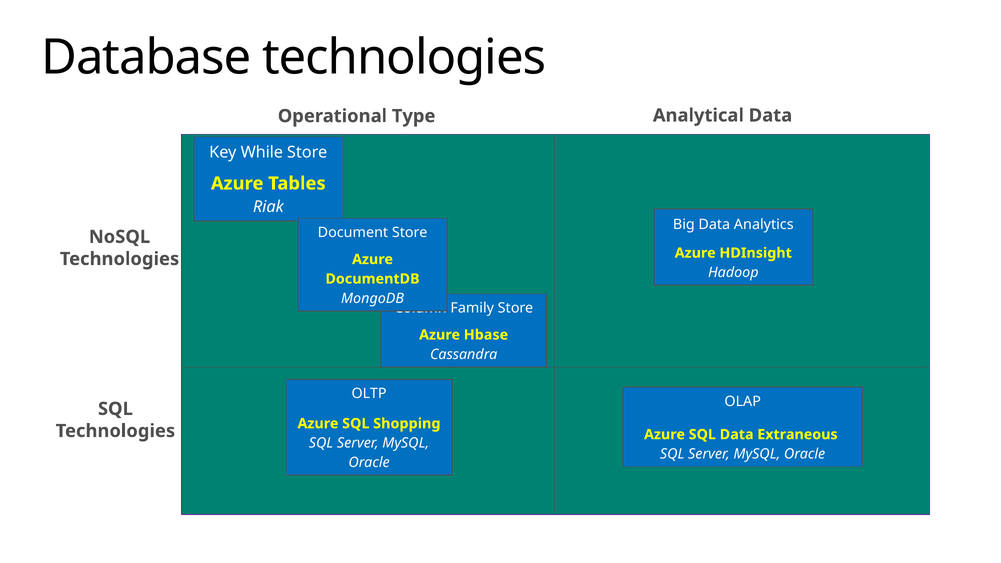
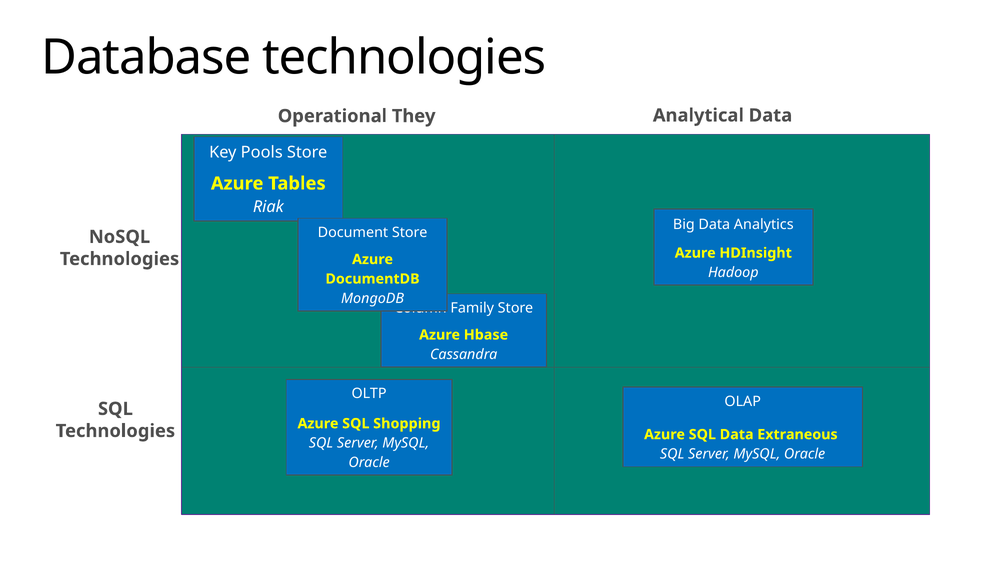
Type: Type -> They (414, 116)
While: While -> Pools (262, 152)
